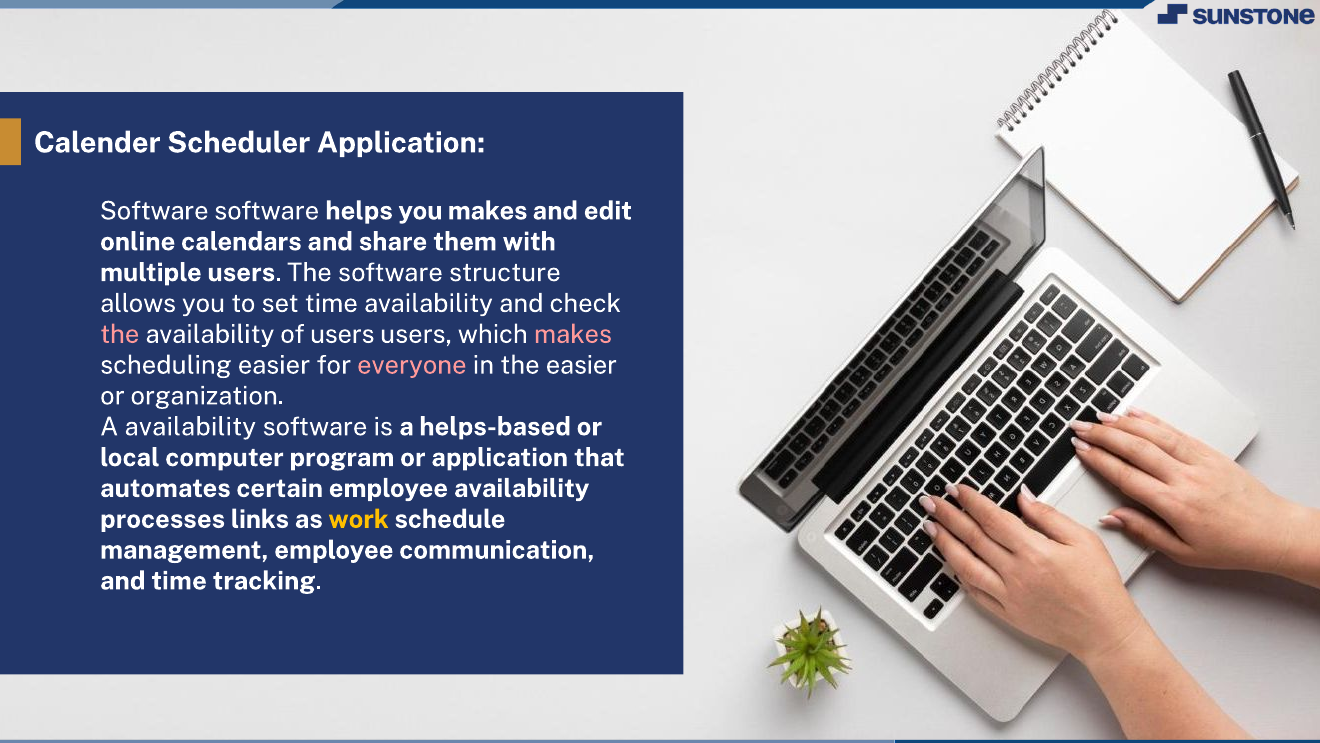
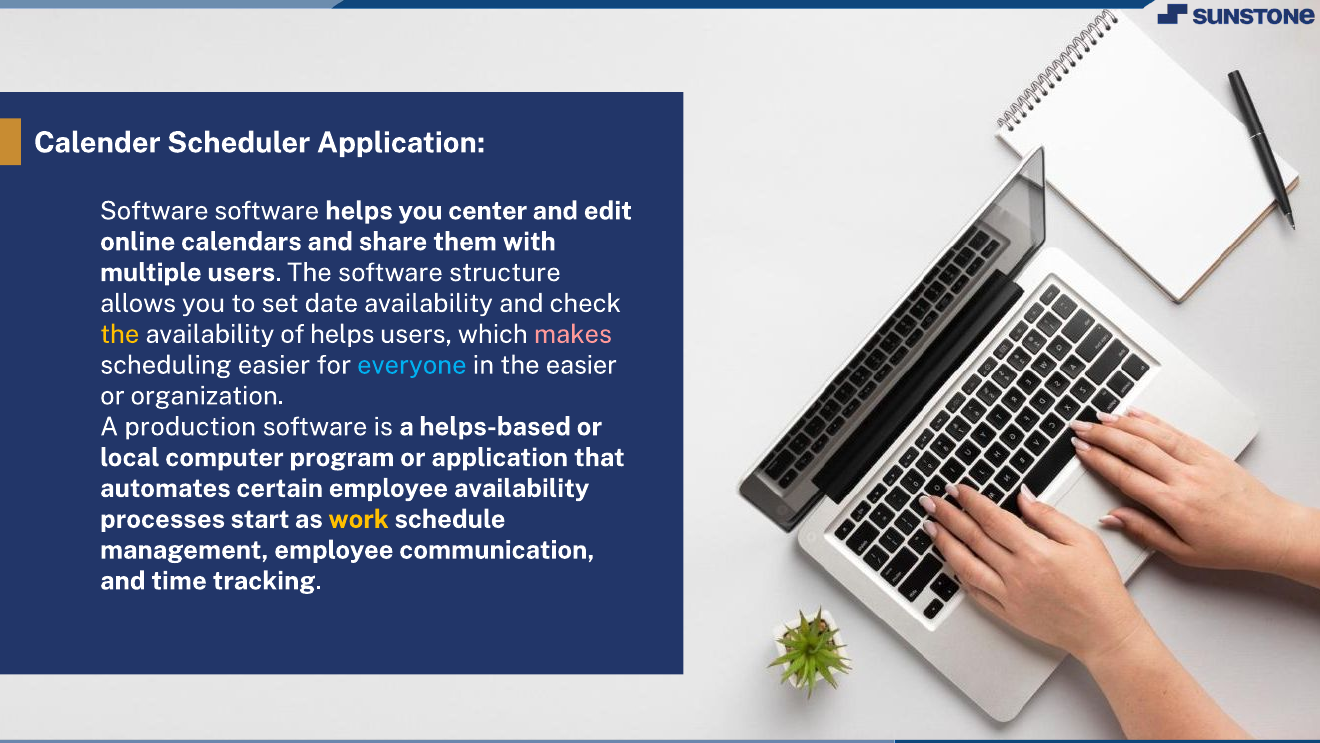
you makes: makes -> center (488, 211)
set time: time -> date (331, 303)
the colour: pink -> yellow (120, 334)
of users: users -> helps (342, 334)
everyone colour: pink -> light blue (412, 365)
A availability: availability -> production (190, 427)
links: links -> start (260, 519)
